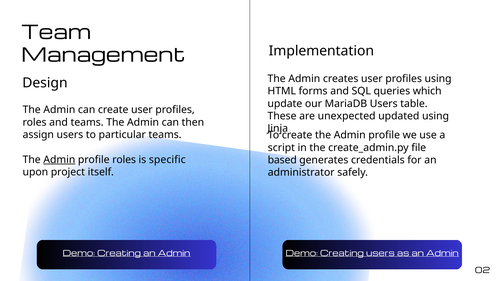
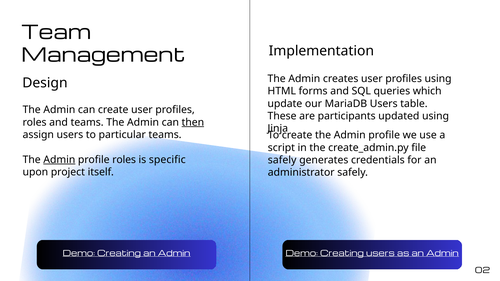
unexpected: unexpected -> participants (347, 116)
then underline: none -> present (193, 122)
based: based -> safely (282, 160)
